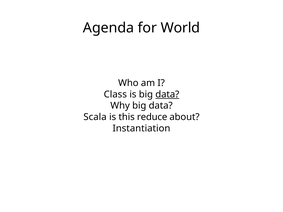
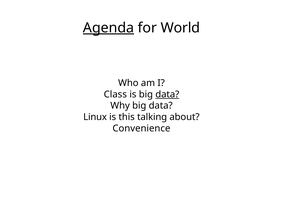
Agenda underline: none -> present (109, 28)
Scala: Scala -> Linux (95, 117)
reduce: reduce -> talking (152, 117)
Instantiation: Instantiation -> Convenience (141, 128)
